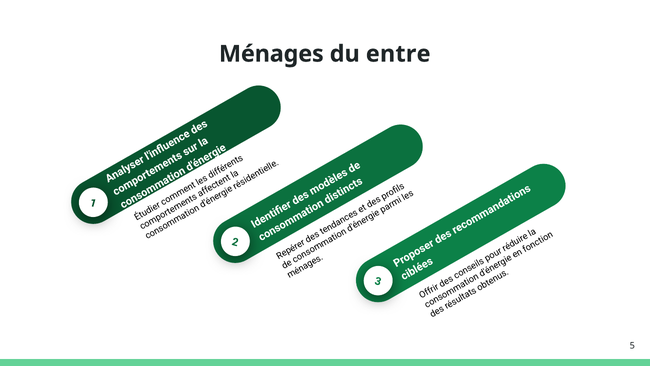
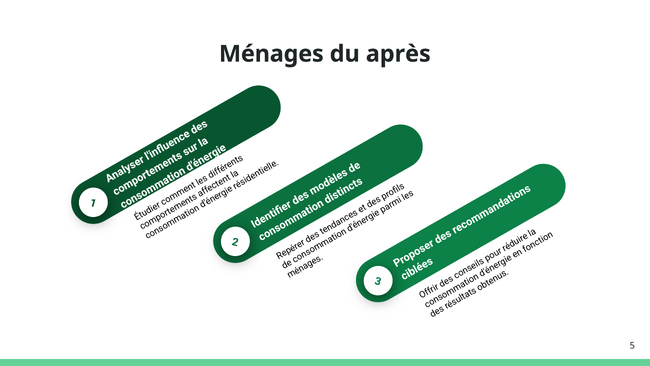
entre: entre -> après (398, 54)
